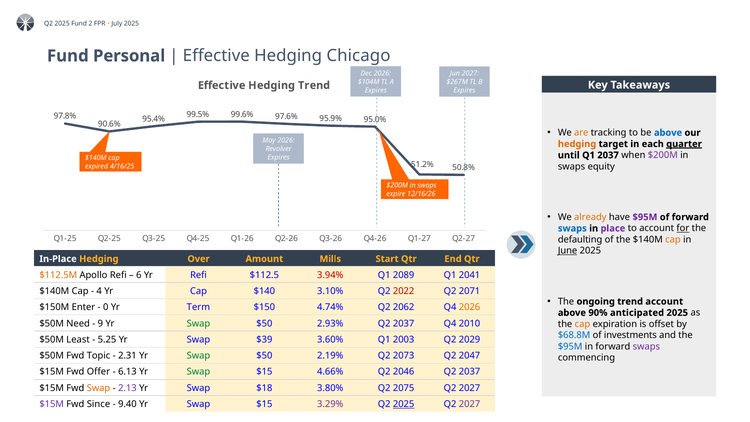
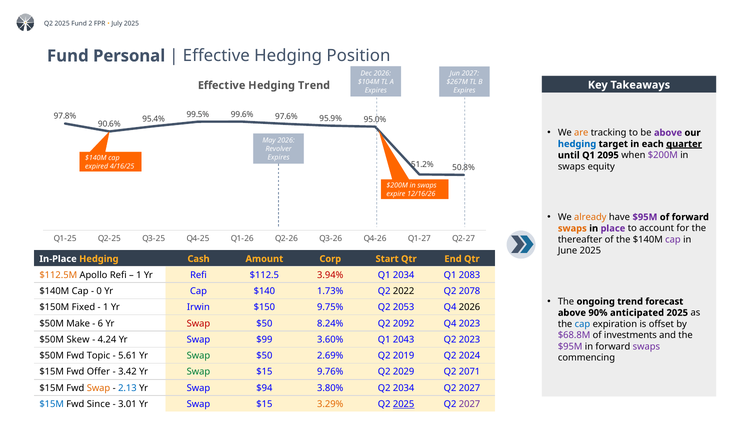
Chicago: Chicago -> Position (358, 56)
above colour: blue -> purple (668, 133)
hedging colour: orange -> blue (577, 144)
Q1 2037: 2037 -> 2095 (608, 155)
swaps colour: blue -> orange (572, 228)
for underline: present -> none (683, 228)
defaulting: defaulting -> thereafter (580, 240)
cap colour: orange -> purple (673, 240)
June underline: present -> none (568, 251)
Over: Over -> Cash (199, 259)
Mills: Mills -> Corp (330, 259)
6: 6 -> 1 (139, 275)
Q1 2089: 2089 -> 2034 (404, 275)
2041: 2041 -> 2083 (470, 275)
4: 4 -> 0 (99, 291)
3.10%: 3.10% -> 1.73% (330, 291)
2022 colour: red -> black (404, 291)
2071: 2071 -> 2078 (470, 291)
trend account: account -> forecast (664, 301)
Enter: Enter -> Fixed (83, 307)
0: 0 -> 1 (106, 307)
Term: Term -> Irwin (198, 307)
4.74%: 4.74% -> 9.75% (330, 307)
2062: 2062 -> 2053 (404, 307)
2026 colour: orange -> black (470, 307)
Need: Need -> Make (78, 323)
9: 9 -> 6 (100, 323)
Swap colour: green -> red (198, 323)
2.93%: 2.93% -> 8.24% (330, 323)
2037: 2037 -> 2092 (404, 323)
Q4 2010: 2010 -> 2023 (470, 323)
cap colour: orange -> blue (582, 324)
$68.8M colour: blue -> purple (574, 335)
Least: Least -> Skew (78, 339)
5.25: 5.25 -> 4.24 (107, 339)
$39: $39 -> $99 (264, 339)
2003: 2003 -> 2043 (404, 339)
Q2 2029: 2029 -> 2023 (470, 339)
$95M colour: blue -> purple (570, 346)
2.31: 2.31 -> 5.61 (127, 356)
2.19%: 2.19% -> 2.69% (330, 356)
2073: 2073 -> 2019 (404, 356)
2047: 2047 -> 2024 (470, 356)
6.13: 6.13 -> 3.42 (127, 372)
4.66%: 4.66% -> 9.76% (330, 372)
2046: 2046 -> 2029 (404, 372)
2037: 2037 -> 2071 (470, 372)
2.13 colour: purple -> blue (127, 388)
$18: $18 -> $94 (264, 388)
Q2 2075: 2075 -> 2034 (404, 388)
$15M colour: purple -> blue (52, 404)
9.40: 9.40 -> 3.01 (127, 404)
3.29% colour: purple -> orange (330, 404)
